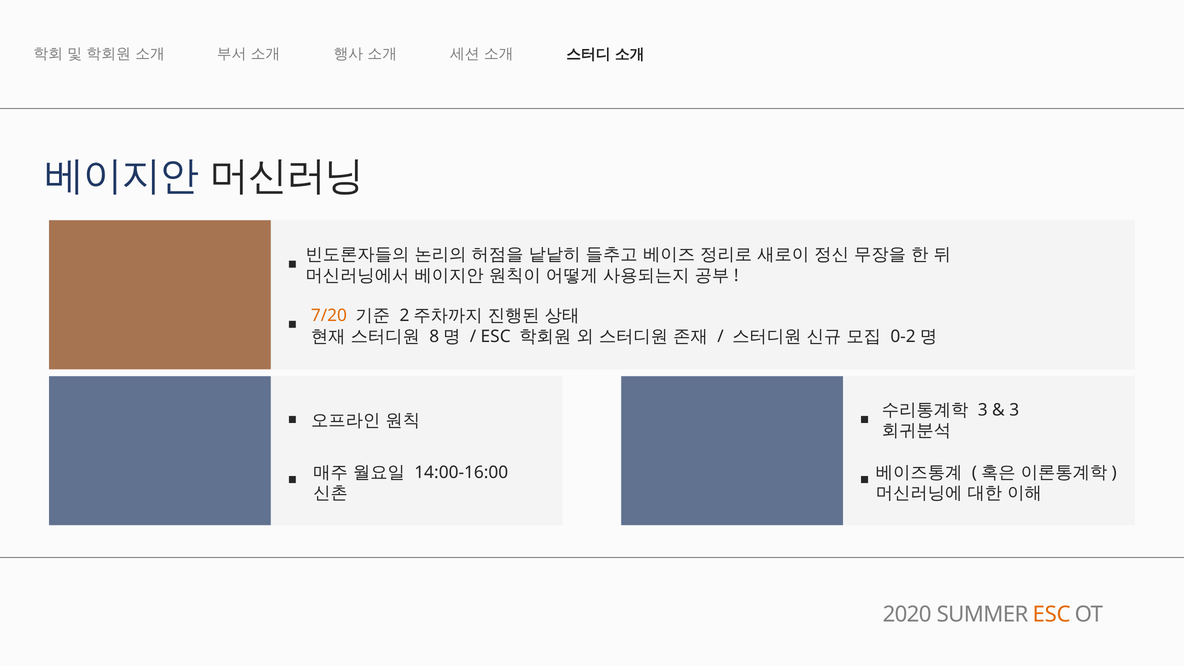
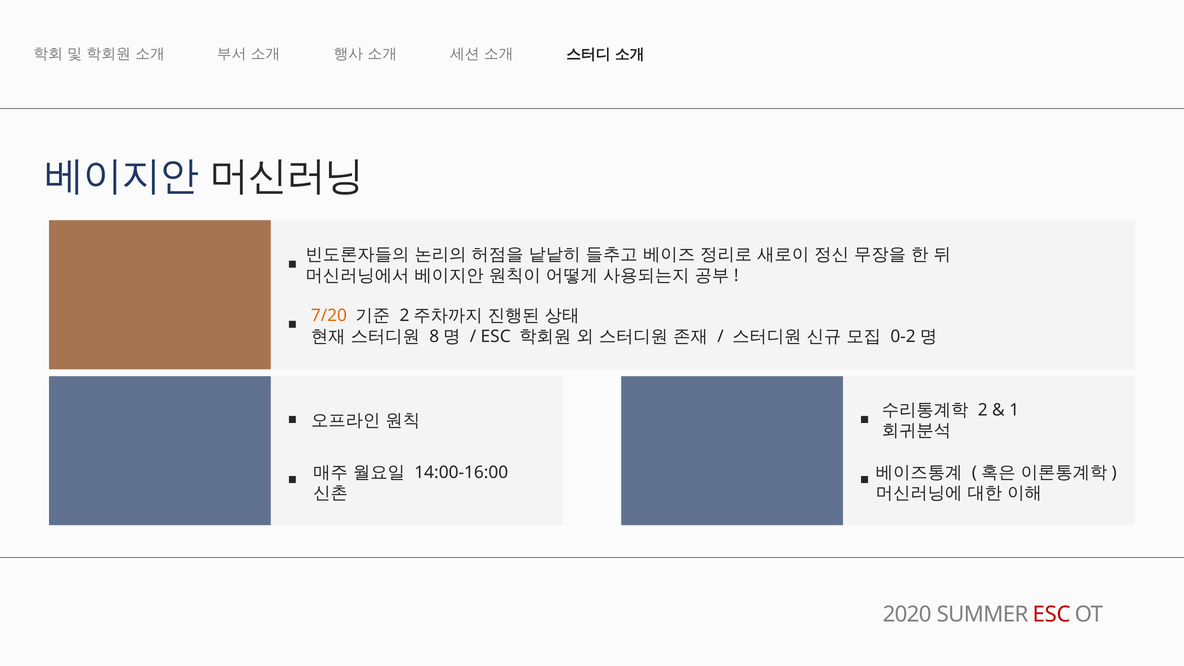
3: 3 -> 2 (983, 410)
3: 3 -> 1 (1014, 410)
ESC colour: orange -> red (1052, 615)
